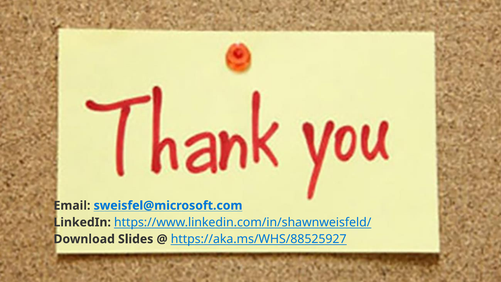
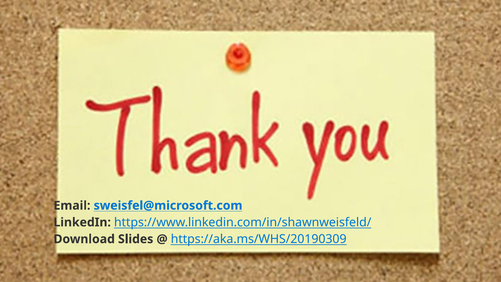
https://aka.ms/WHS/88525927: https://aka.ms/WHS/88525927 -> https://aka.ms/WHS/20190309 (259, 239)
